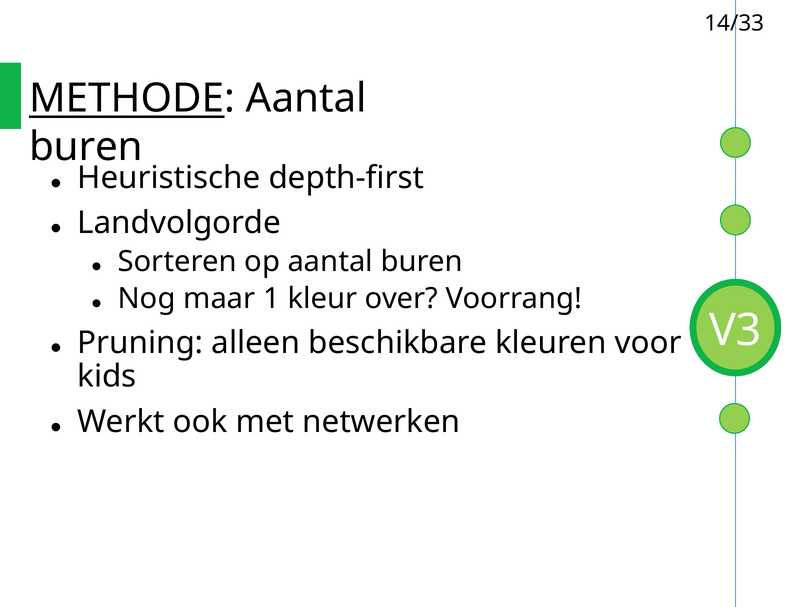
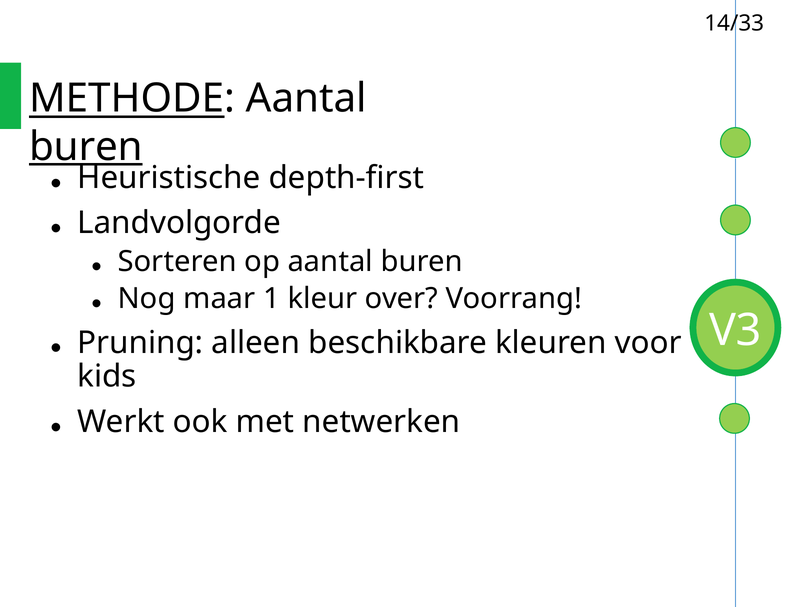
buren underline: none -> present (86, 147)
